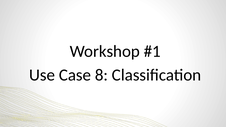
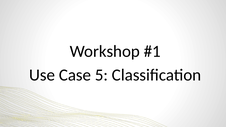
8: 8 -> 5 (101, 75)
